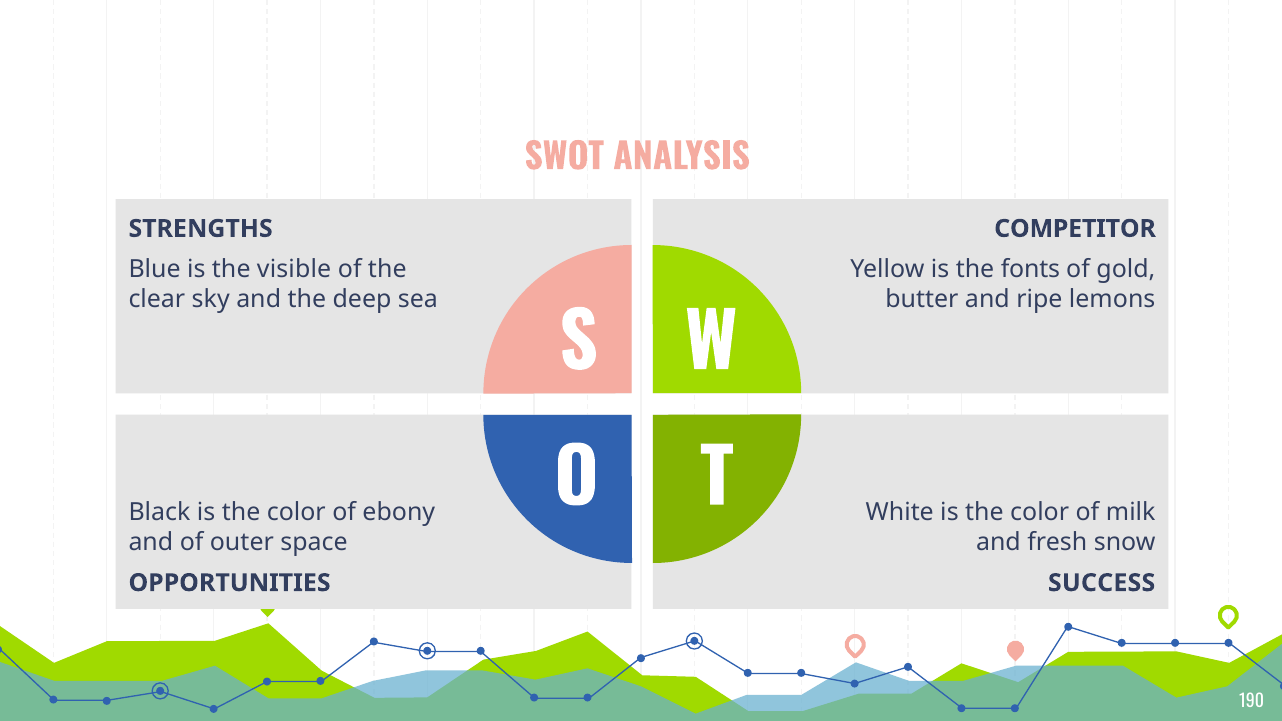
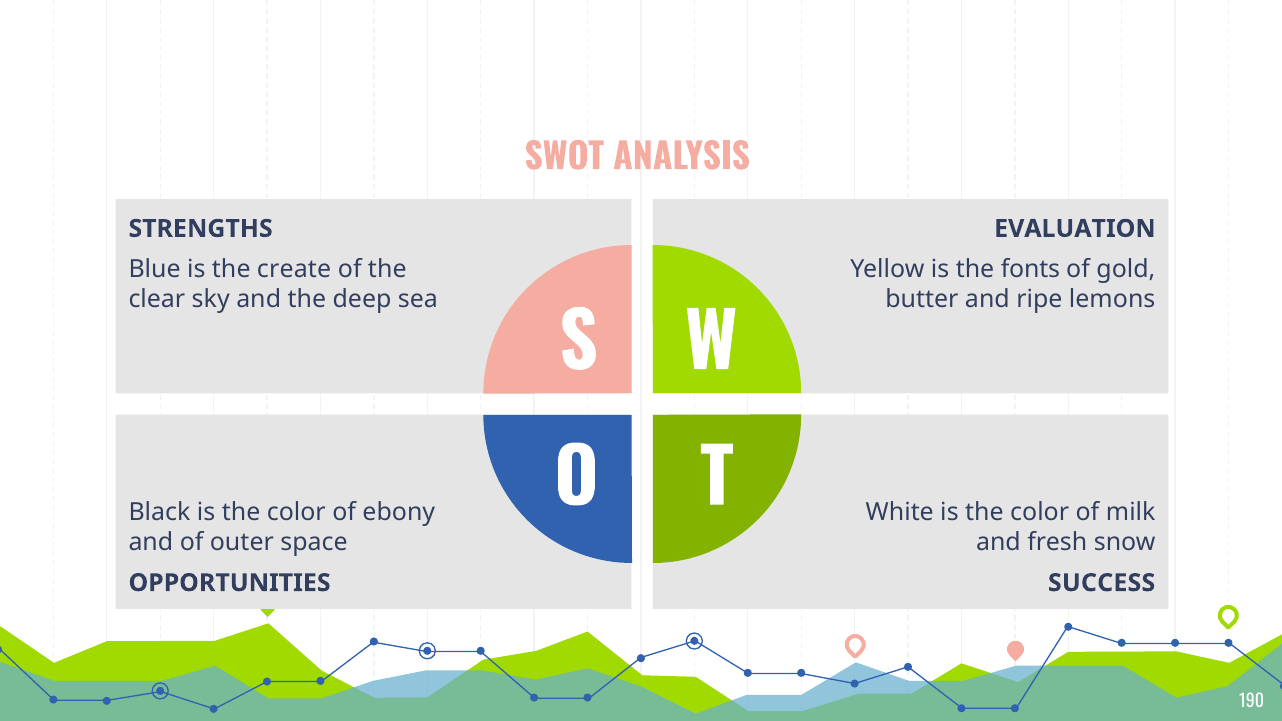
COMPETITOR: COMPETITOR -> EVALUATION (1075, 229)
visible: visible -> create (294, 269)
